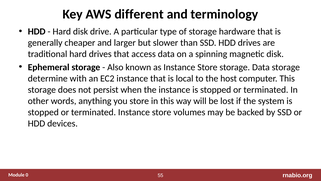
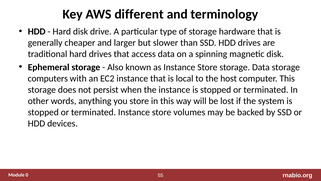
determine: determine -> computers (48, 78)
